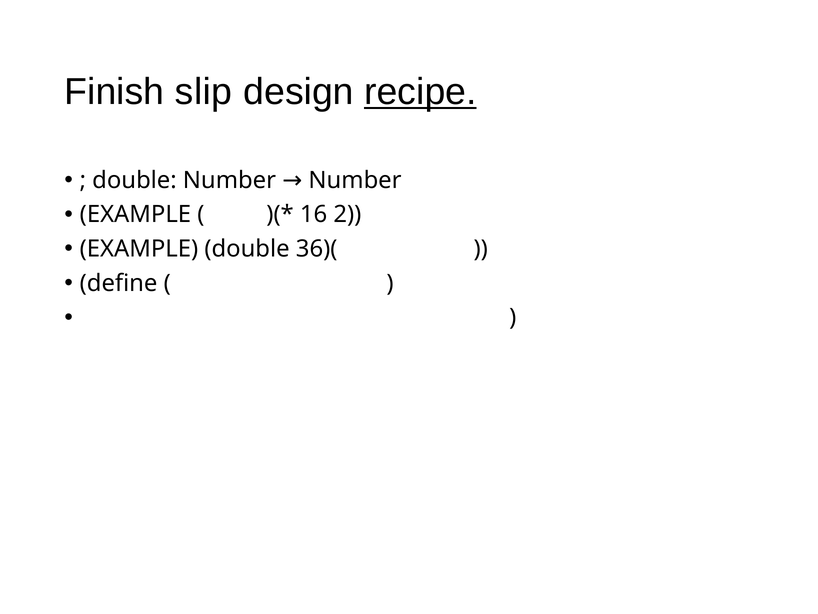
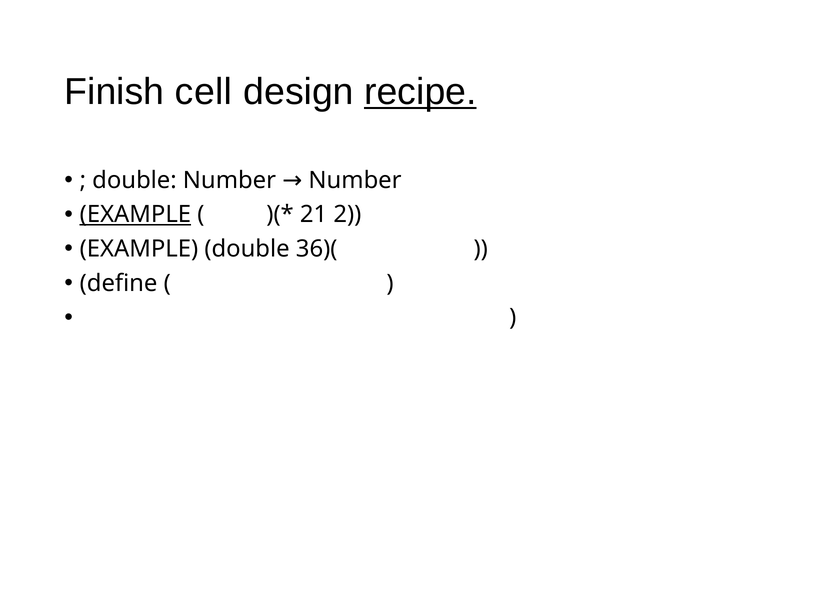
slip: slip -> cell (204, 92)
EXAMPLE underline: none -> present (135, 214)
16: 16 -> 21 (314, 214)
